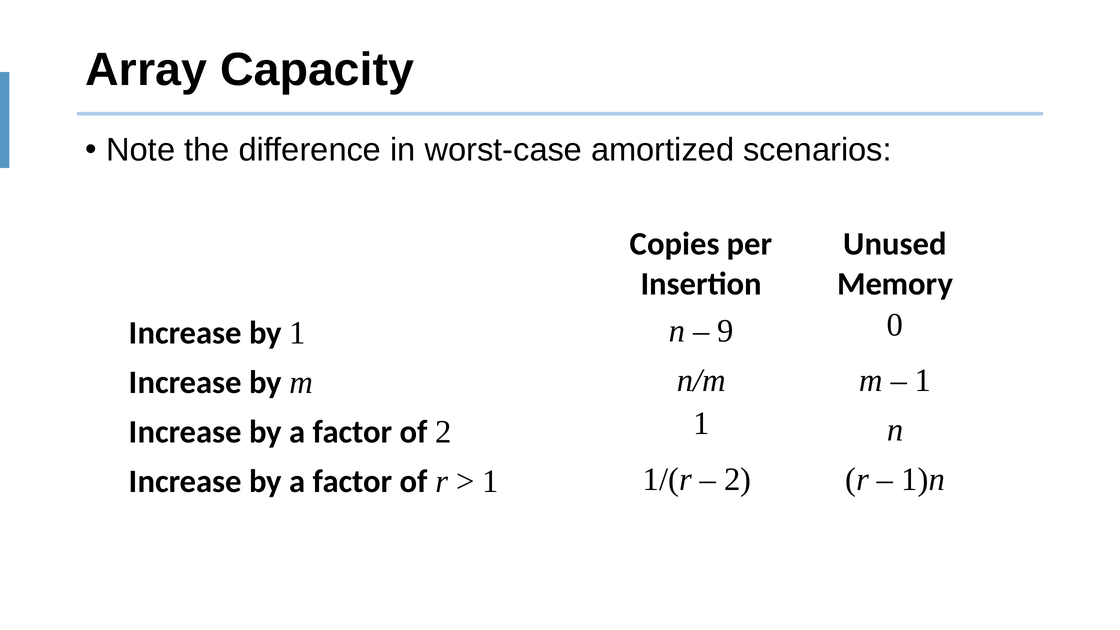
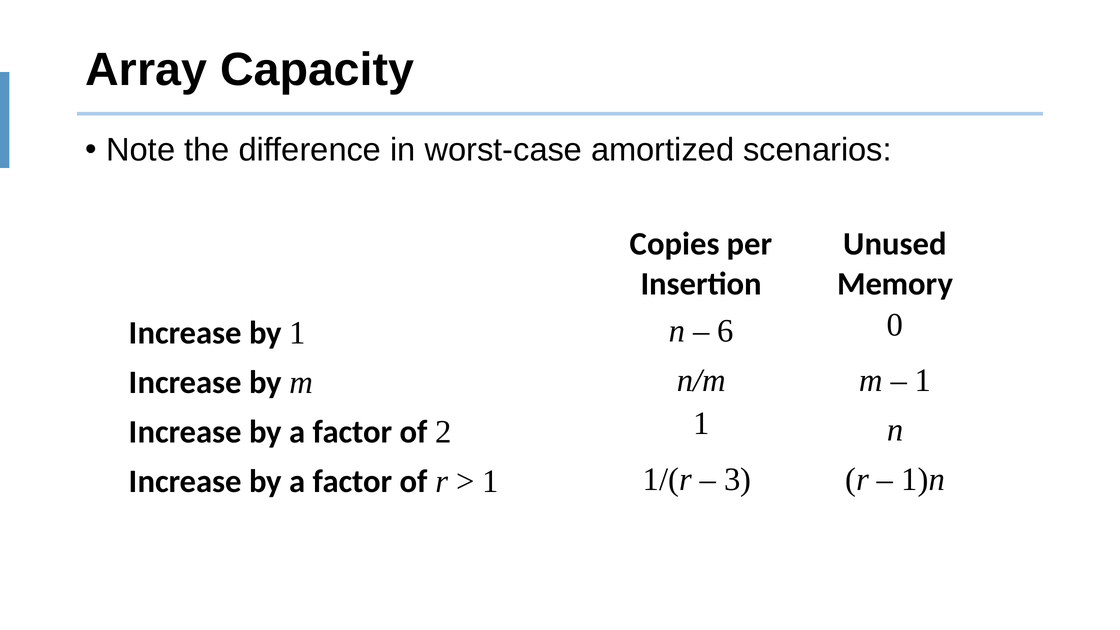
9: 9 -> 6 (726, 331)
2: 2 -> 3 (738, 479)
